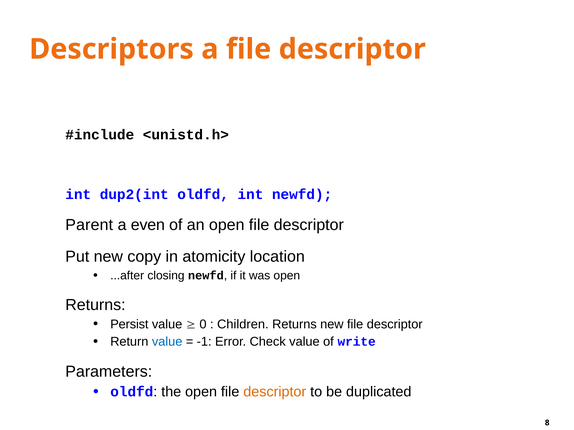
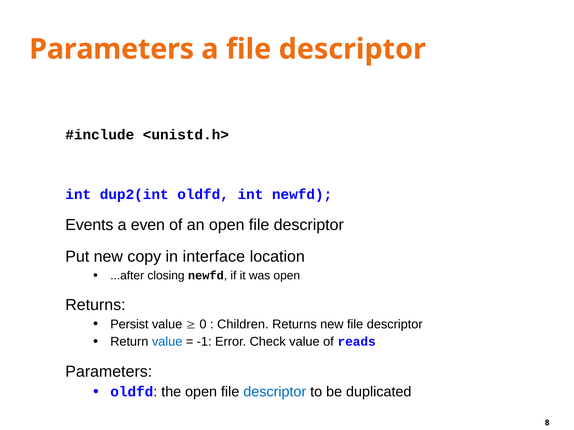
Descriptors: Descriptors -> Parameters (112, 49)
Parent: Parent -> Events (89, 225)
atomicity: atomicity -> interface (214, 257)
write: write -> reads (357, 342)
descriptor colour: orange -> blue (275, 392)
